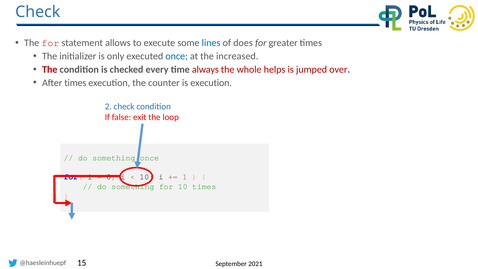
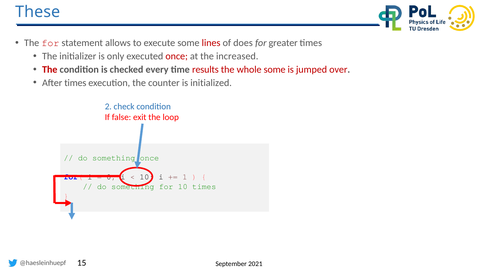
Check: Check -> These (38, 12)
lines colour: blue -> red (211, 43)
once colour: blue -> red (177, 56)
always: always -> results (205, 69)
whole helps: helps -> some (275, 69)
is execution: execution -> initialized (211, 83)
